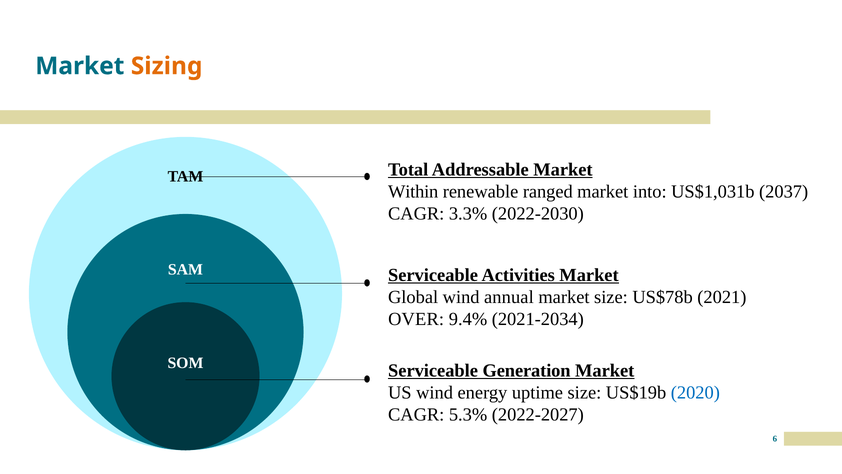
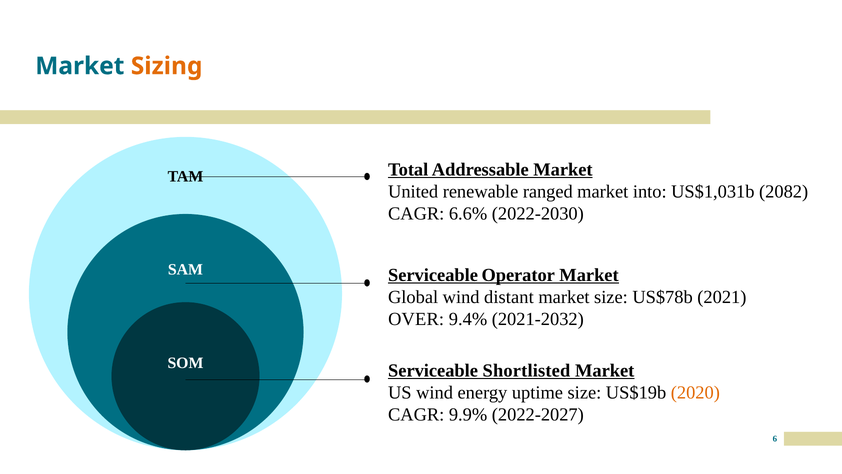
Within: Within -> United (413, 191)
2037: 2037 -> 2082 (784, 191)
3.3%: 3.3% -> 6.6% (468, 214)
Activities: Activities -> Operator (518, 275)
annual: annual -> distant (509, 297)
2021-2034: 2021-2034 -> 2021-2032 (538, 319)
Generation: Generation -> Shortlisted (526, 370)
2020 colour: blue -> orange (695, 392)
5.3%: 5.3% -> 9.9% (468, 415)
